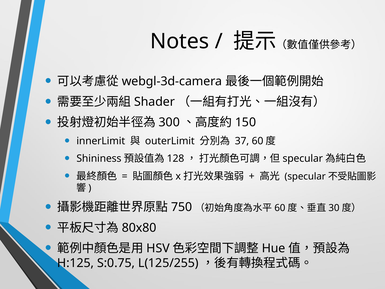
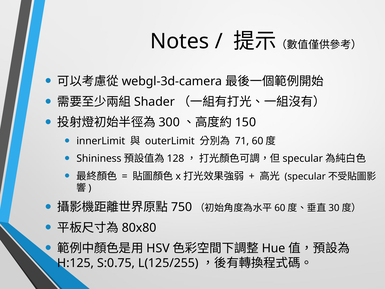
37: 37 -> 71 (242, 141)
